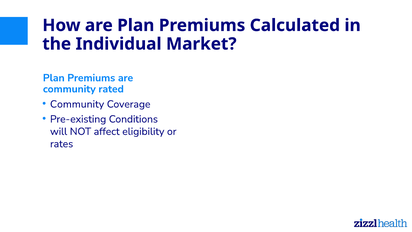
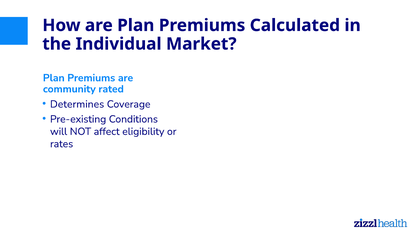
Community: Community -> Determines (77, 104)
